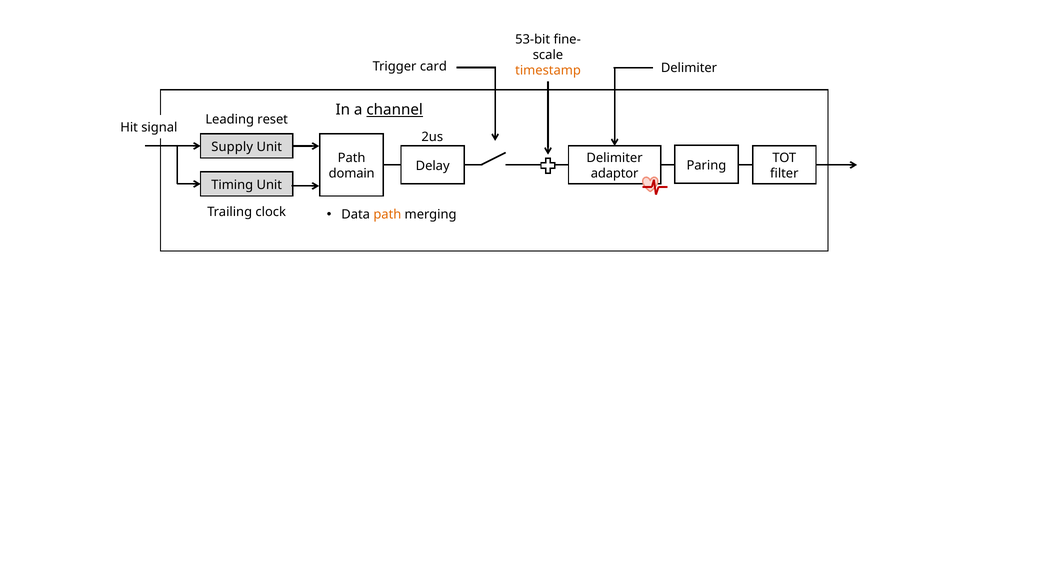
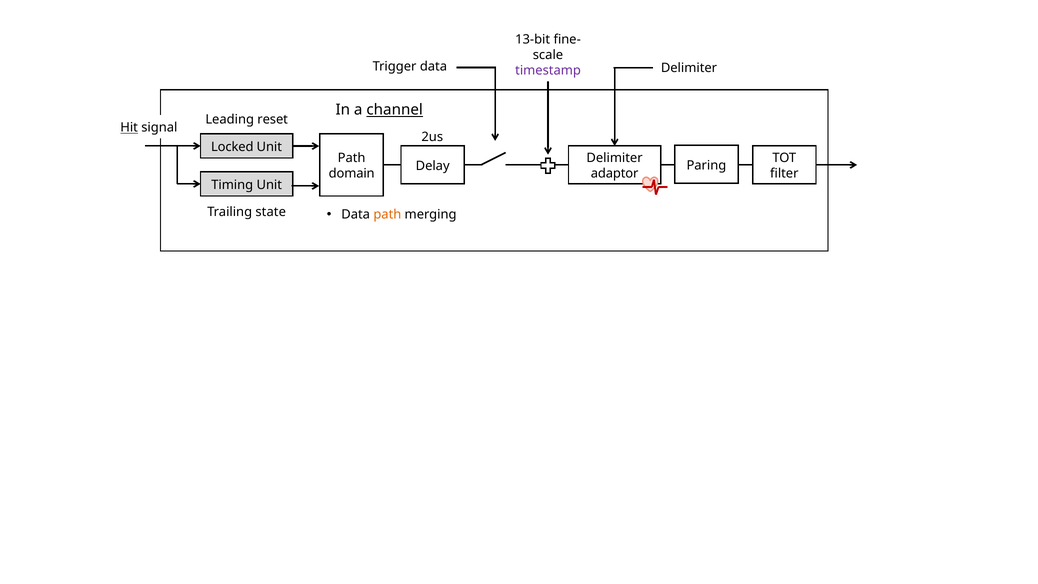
53-bit: 53-bit -> 13-bit (533, 40)
Trigger card: card -> data (433, 67)
timestamp colour: orange -> purple (548, 71)
Hit underline: none -> present (129, 128)
Supply: Supply -> Locked (232, 147)
clock: clock -> state (271, 212)
